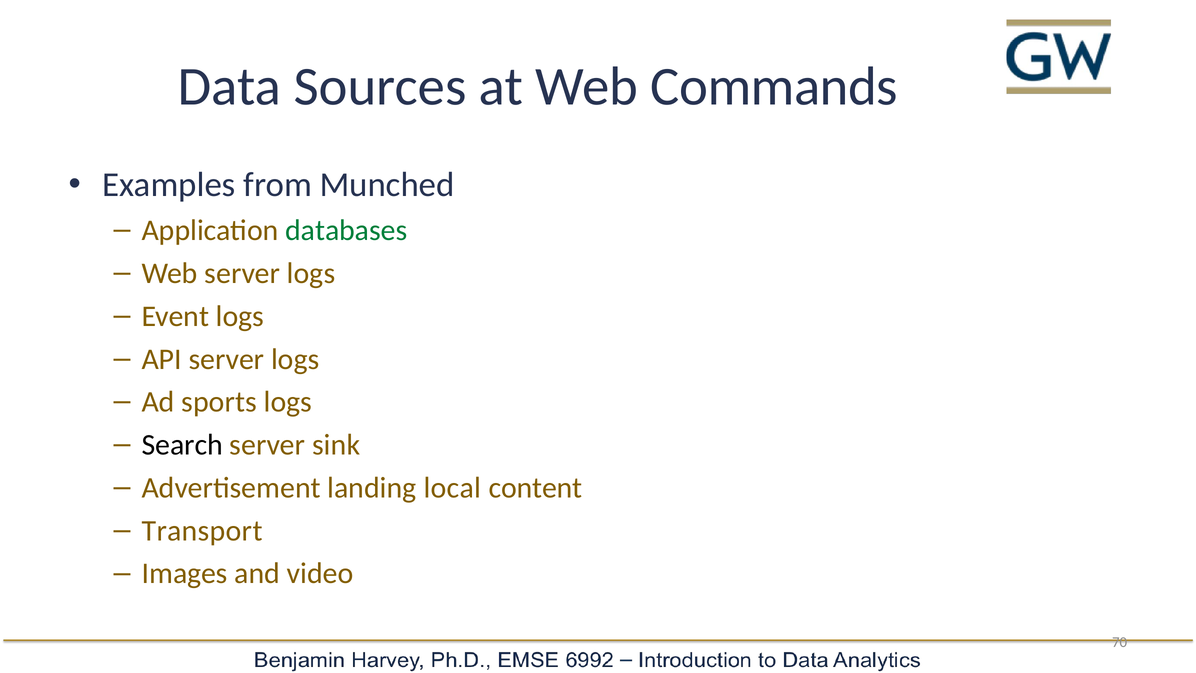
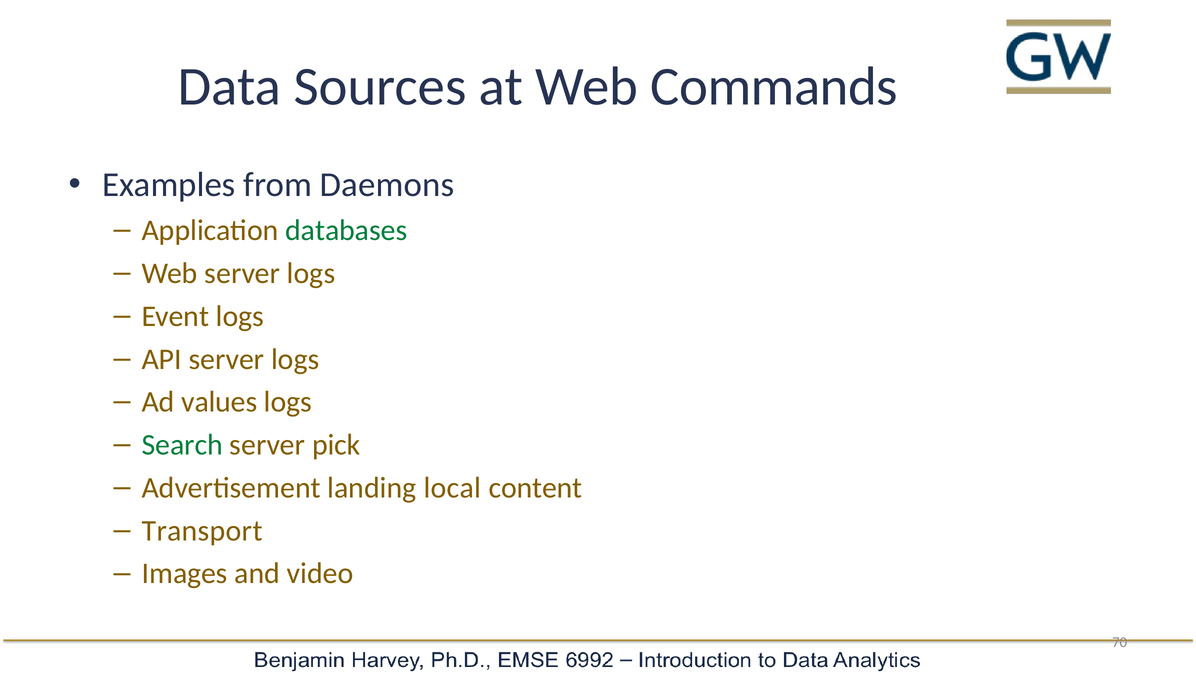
Munched: Munched -> Daemons (387, 185)
sports: sports -> values (219, 402)
Search colour: black -> green (182, 445)
sink: sink -> pick (336, 445)
